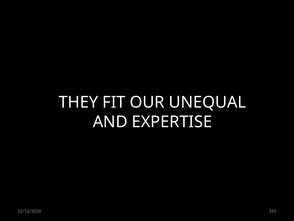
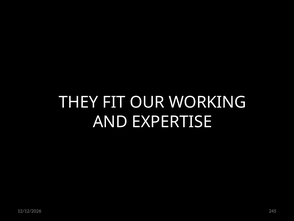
UNEQUAL: UNEQUAL -> WORKING (207, 102)
